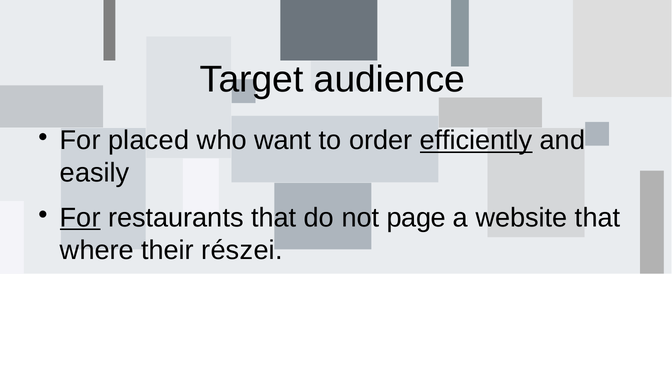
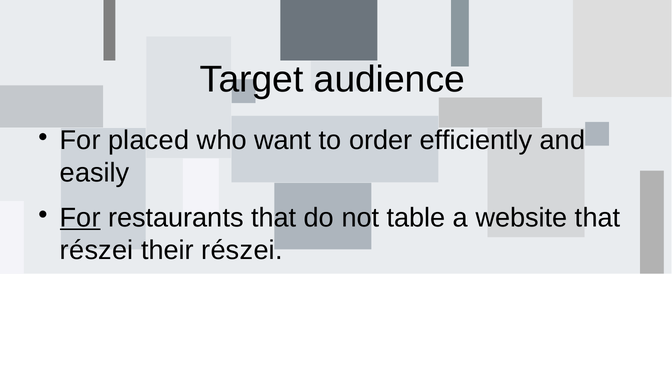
efficiently underline: present -> none (476, 141)
page: page -> table (416, 218)
where: where -> részei (97, 250)
